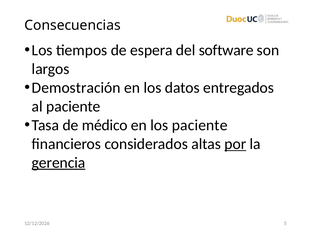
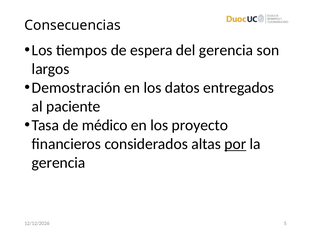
del software: software -> gerencia (226, 50)
los paciente: paciente -> proyecto (200, 125)
gerencia underline: present -> none (59, 162)
